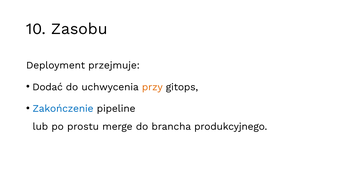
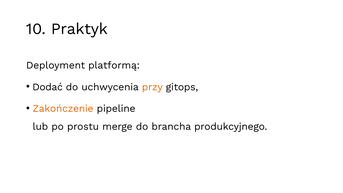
Zasobu: Zasobu -> Praktyk (79, 29)
przejmuje: przejmuje -> platformą (114, 65)
Zakończenie colour: blue -> orange (63, 109)
